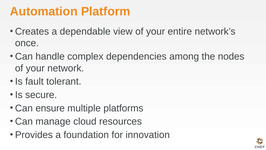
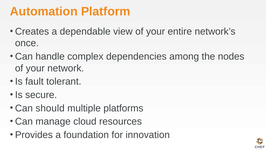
ensure: ensure -> should (50, 108)
